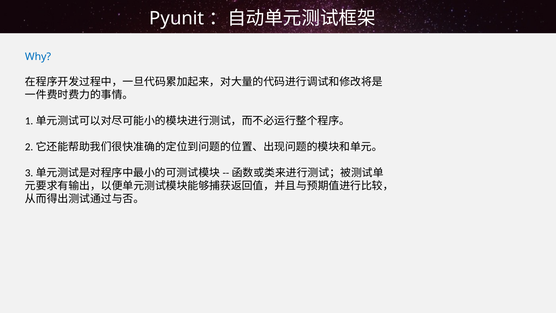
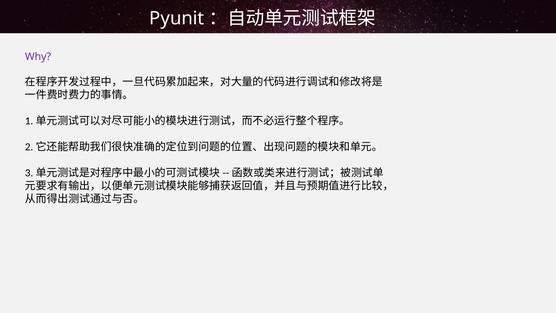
Why colour: blue -> purple (38, 57)
